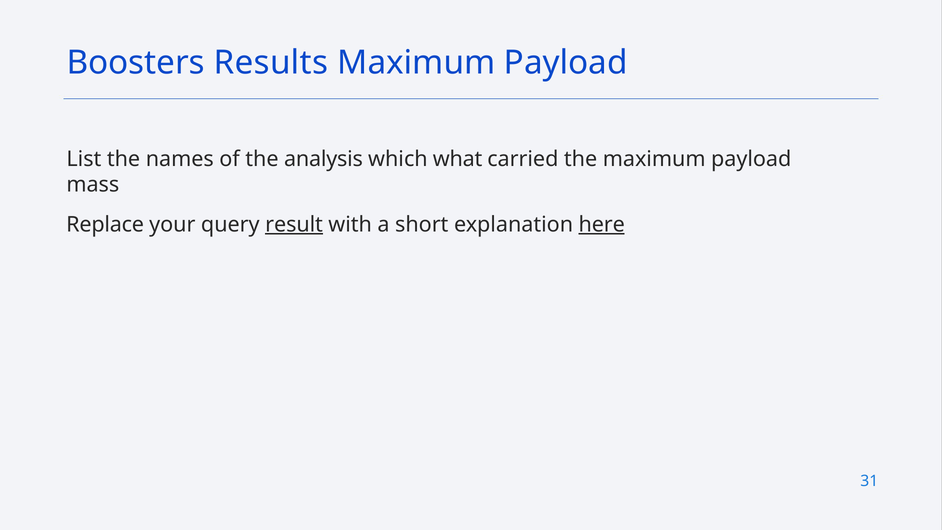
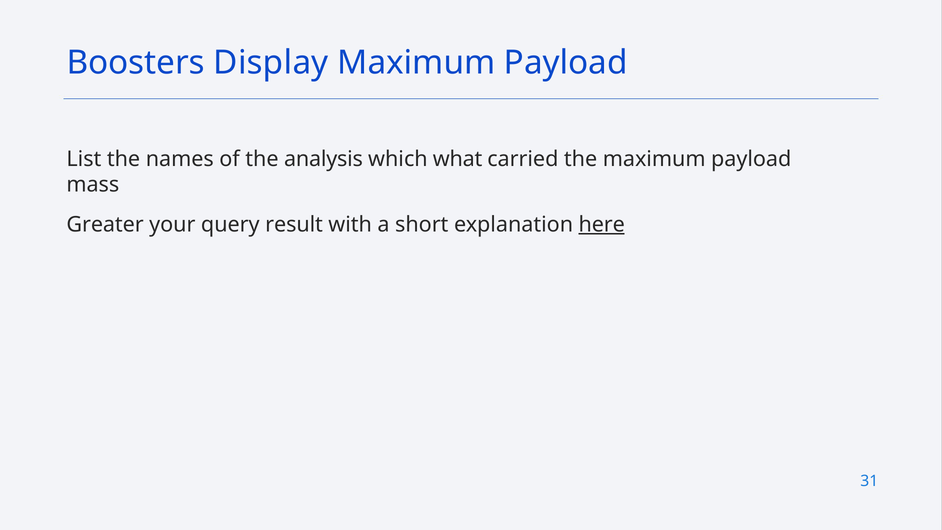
Results: Results -> Display (271, 63)
Replace: Replace -> Greater (105, 224)
result underline: present -> none (294, 224)
